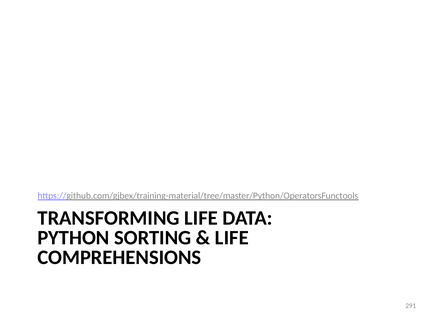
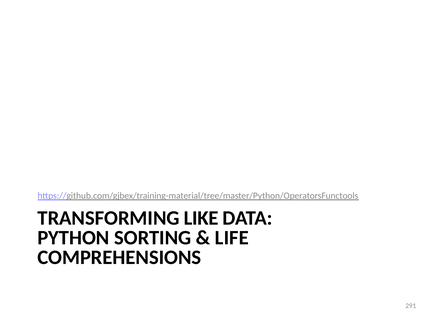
TRANSFORMING LIFE: LIFE -> LIKE (201, 218)
